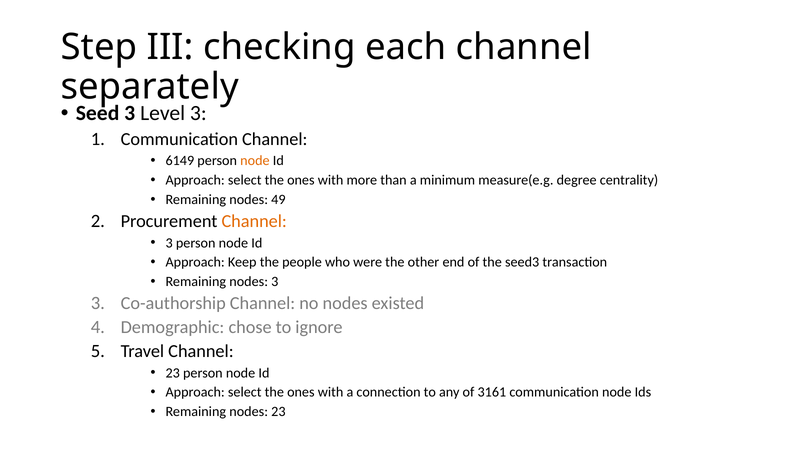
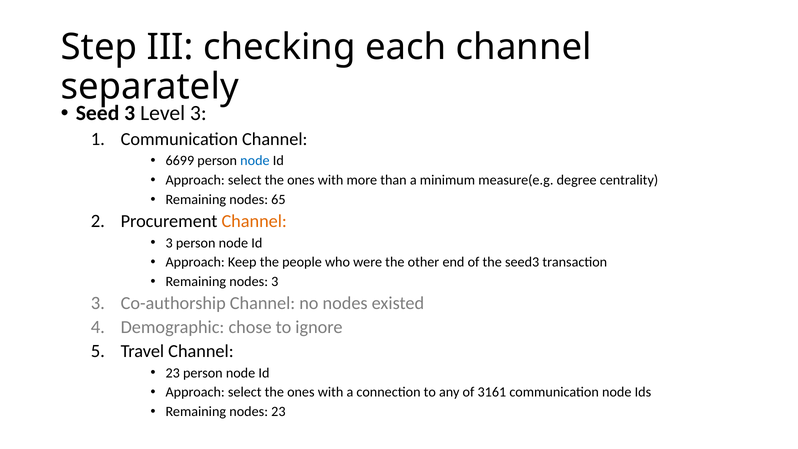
6149: 6149 -> 6699 (180, 161)
node colour: orange -> blue (255, 161)
49: 49 -> 65 (278, 200)
